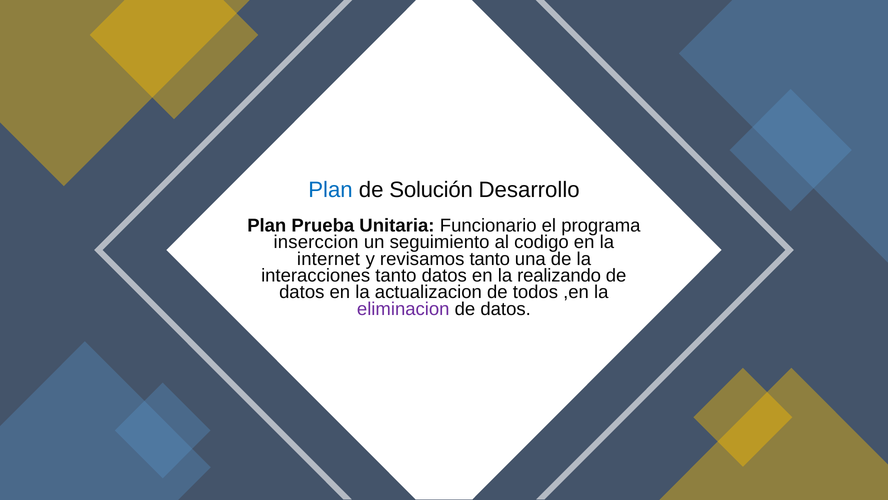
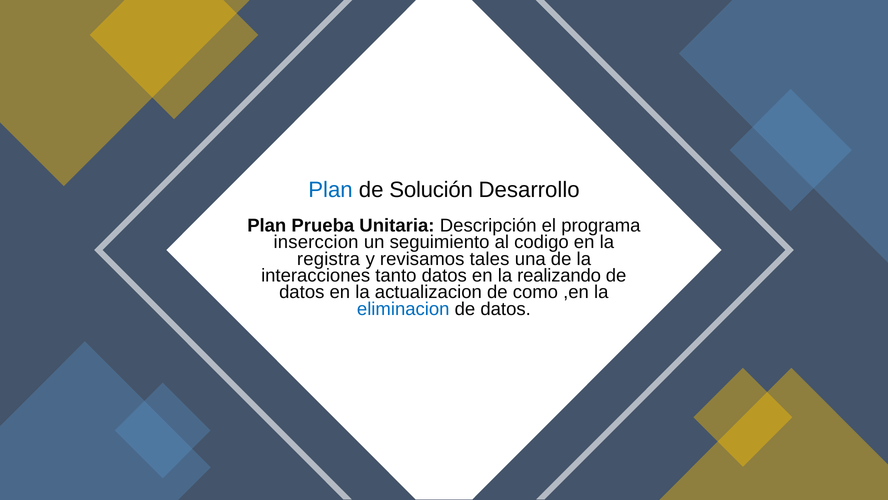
Funcionario: Funcionario -> Descripción (488, 225)
internet: internet -> registra (328, 259)
revisamos tanto: tanto -> tales (490, 259)
todos: todos -> como (535, 292)
eliminacion colour: purple -> blue (403, 309)
